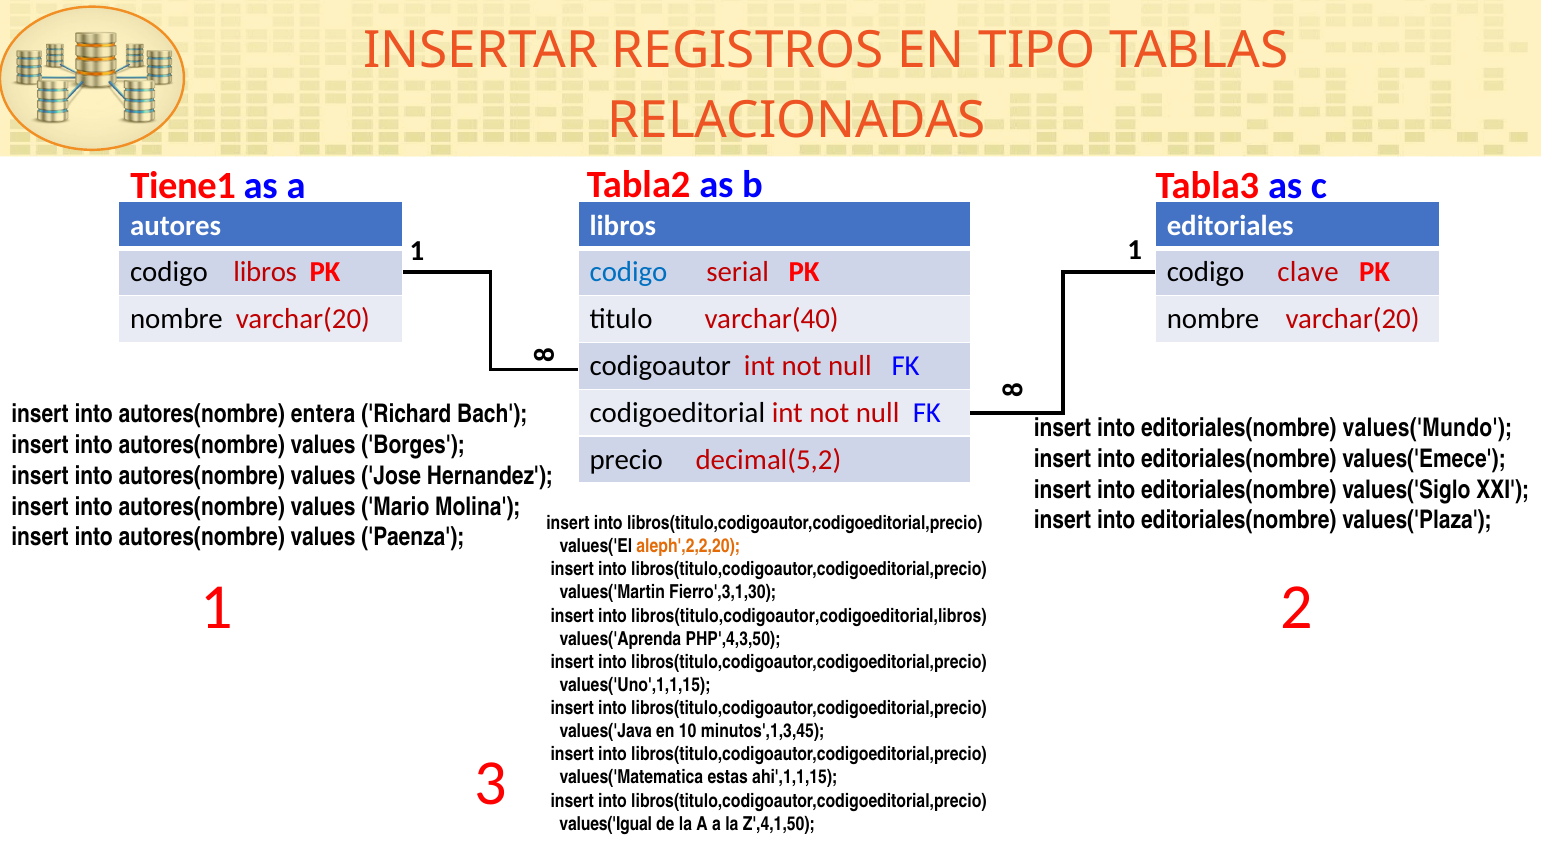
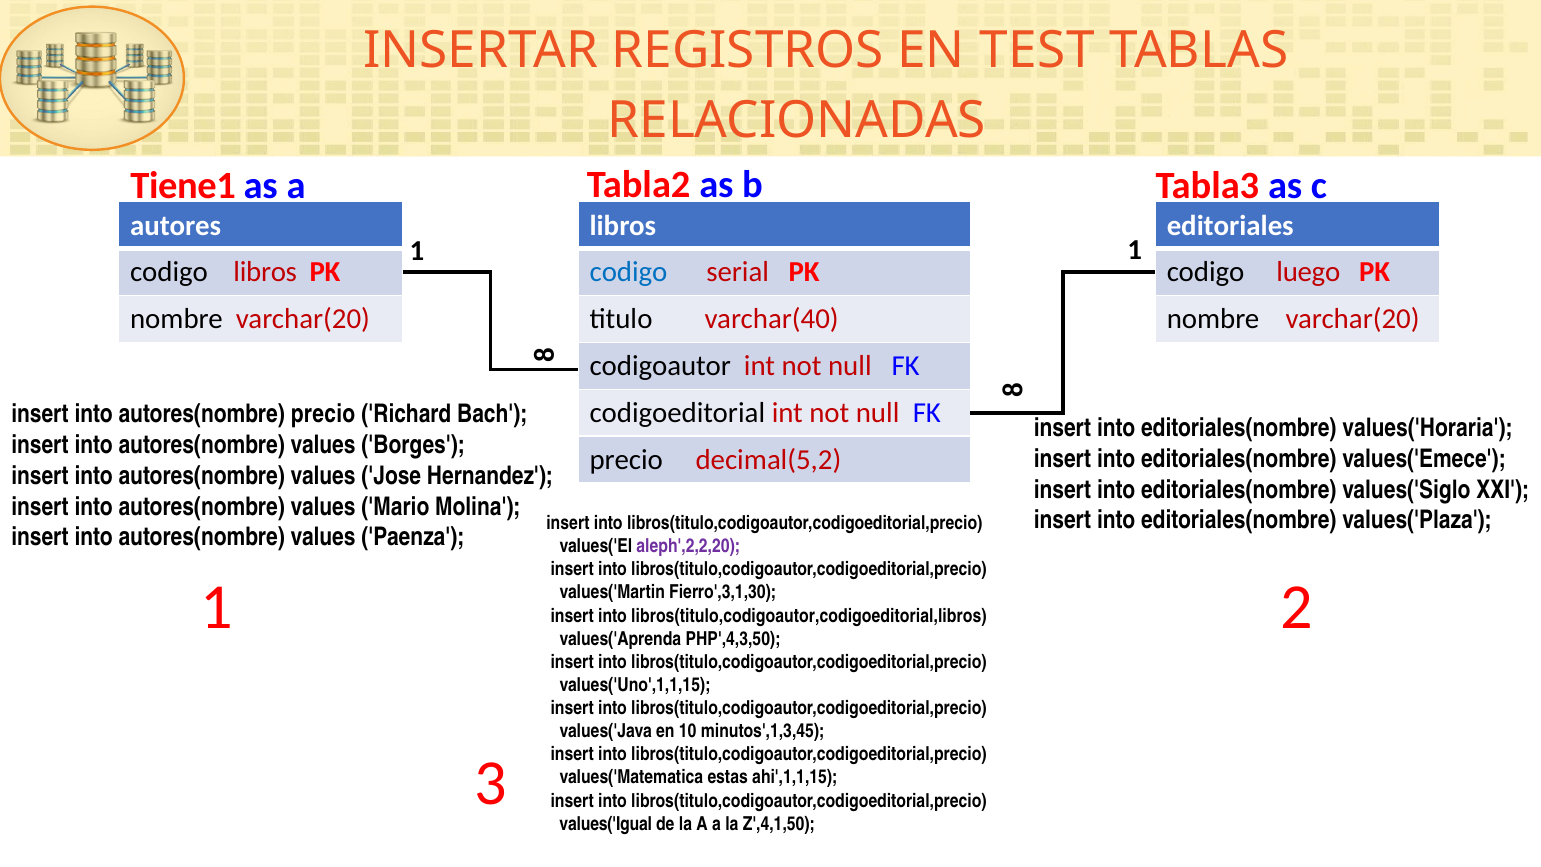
TIPO: TIPO -> TEST (1037, 50)
clave: clave -> luego (1308, 272)
autores(nombre entera: entera -> precio (323, 414)
values('Mundo: values('Mundo -> values('Horaria (1428, 428)
aleph',2,2,20 colour: orange -> purple (688, 546)
